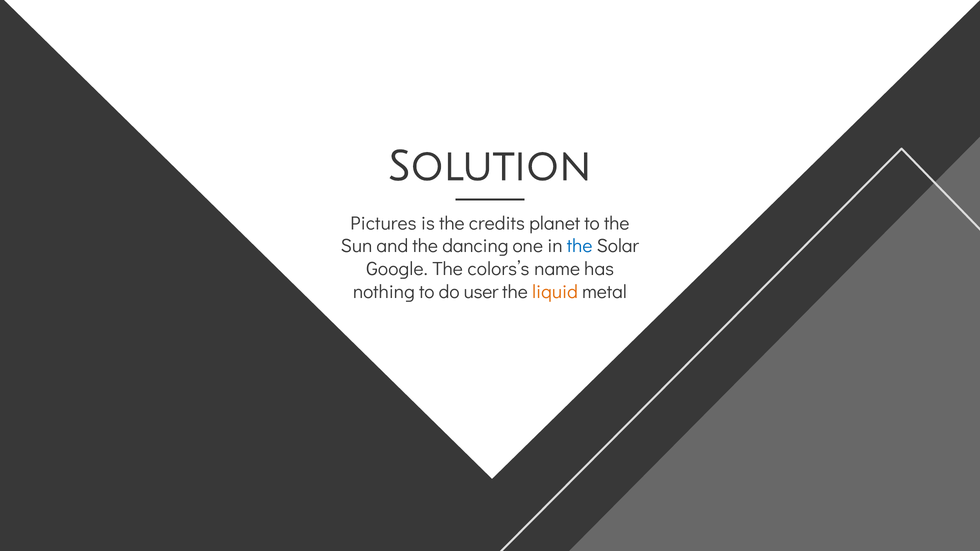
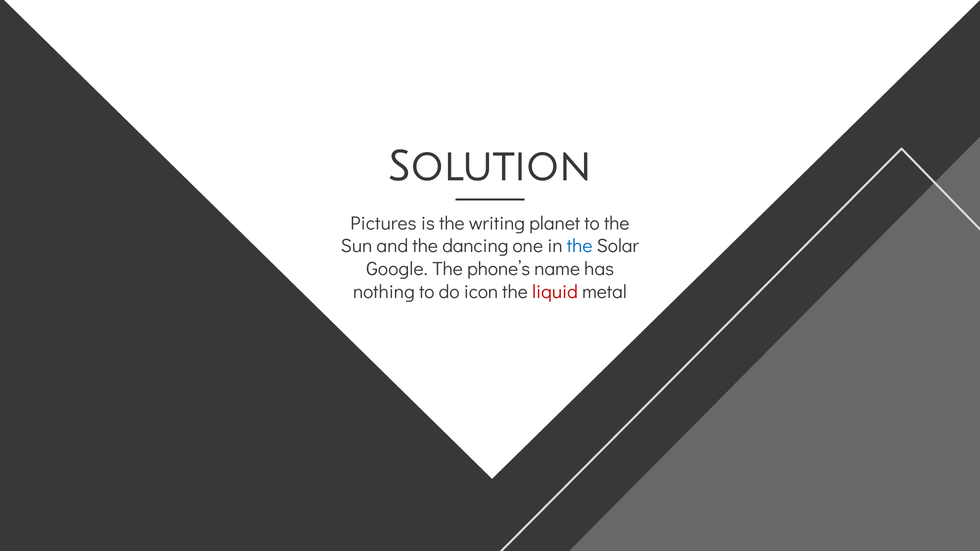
credits: credits -> writing (497, 223)
colors’s: colors’s -> phone’s (499, 269)
user: user -> icon (481, 292)
liquid colour: orange -> red (555, 292)
